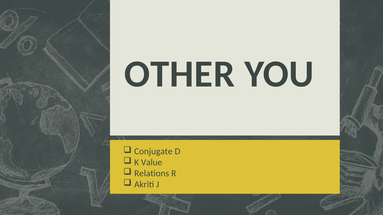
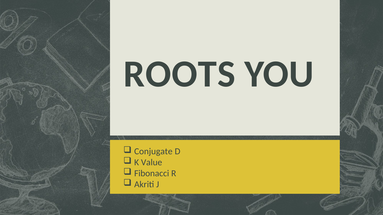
OTHER: OTHER -> ROOTS (179, 74)
Relations: Relations -> Fibonacci (152, 174)
